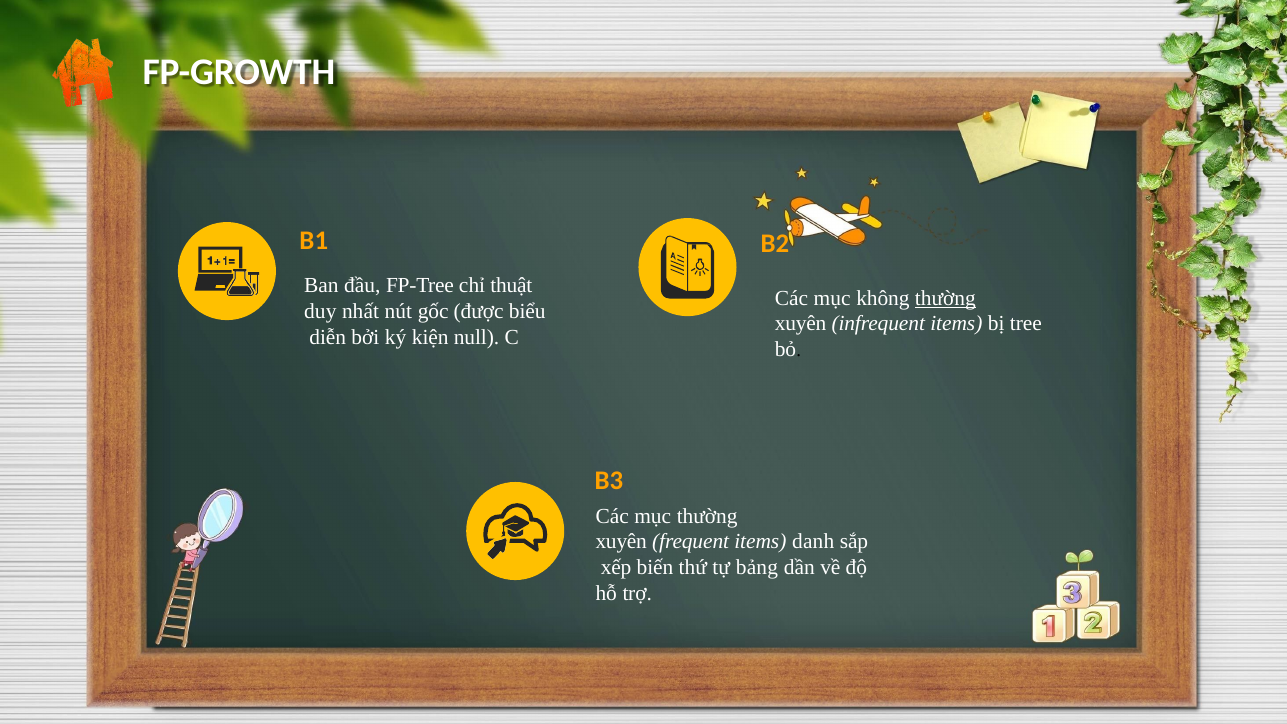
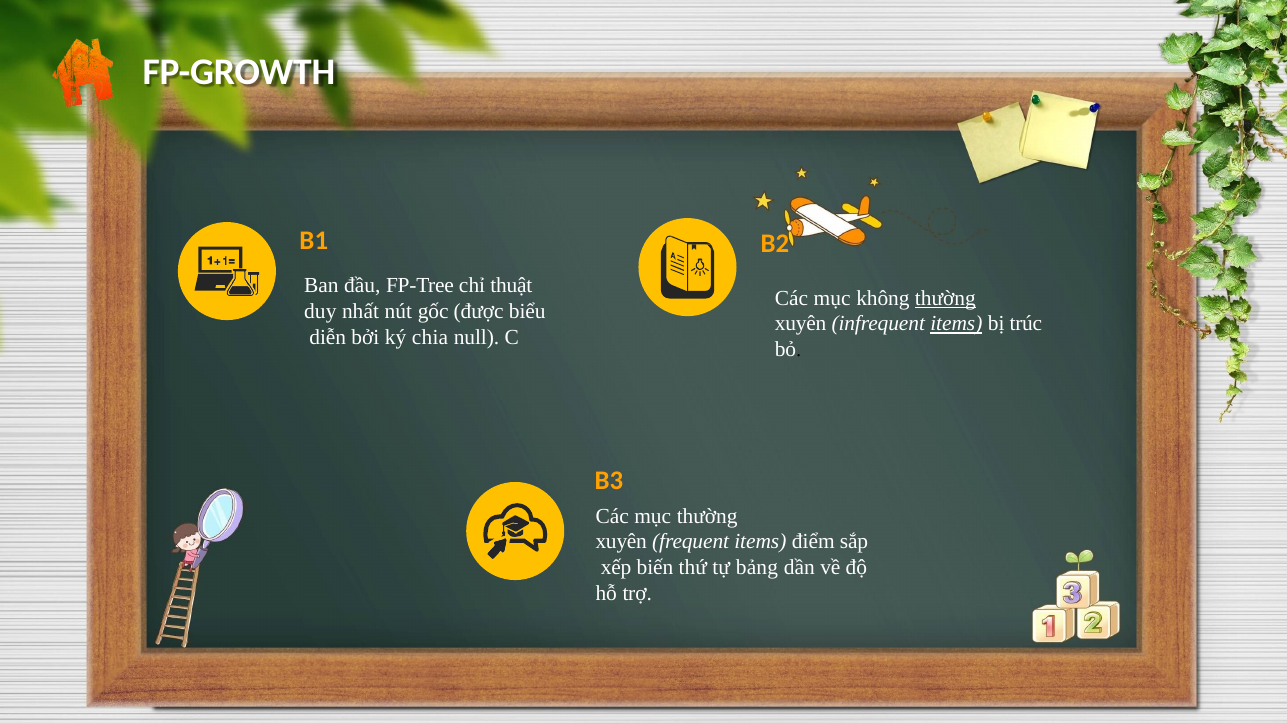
items underline: none -> present (956, 324)
tree: tree -> trúc (1026, 324)
kiện: kiện -> chia (430, 337)
danh: danh -> điểm (813, 542)
